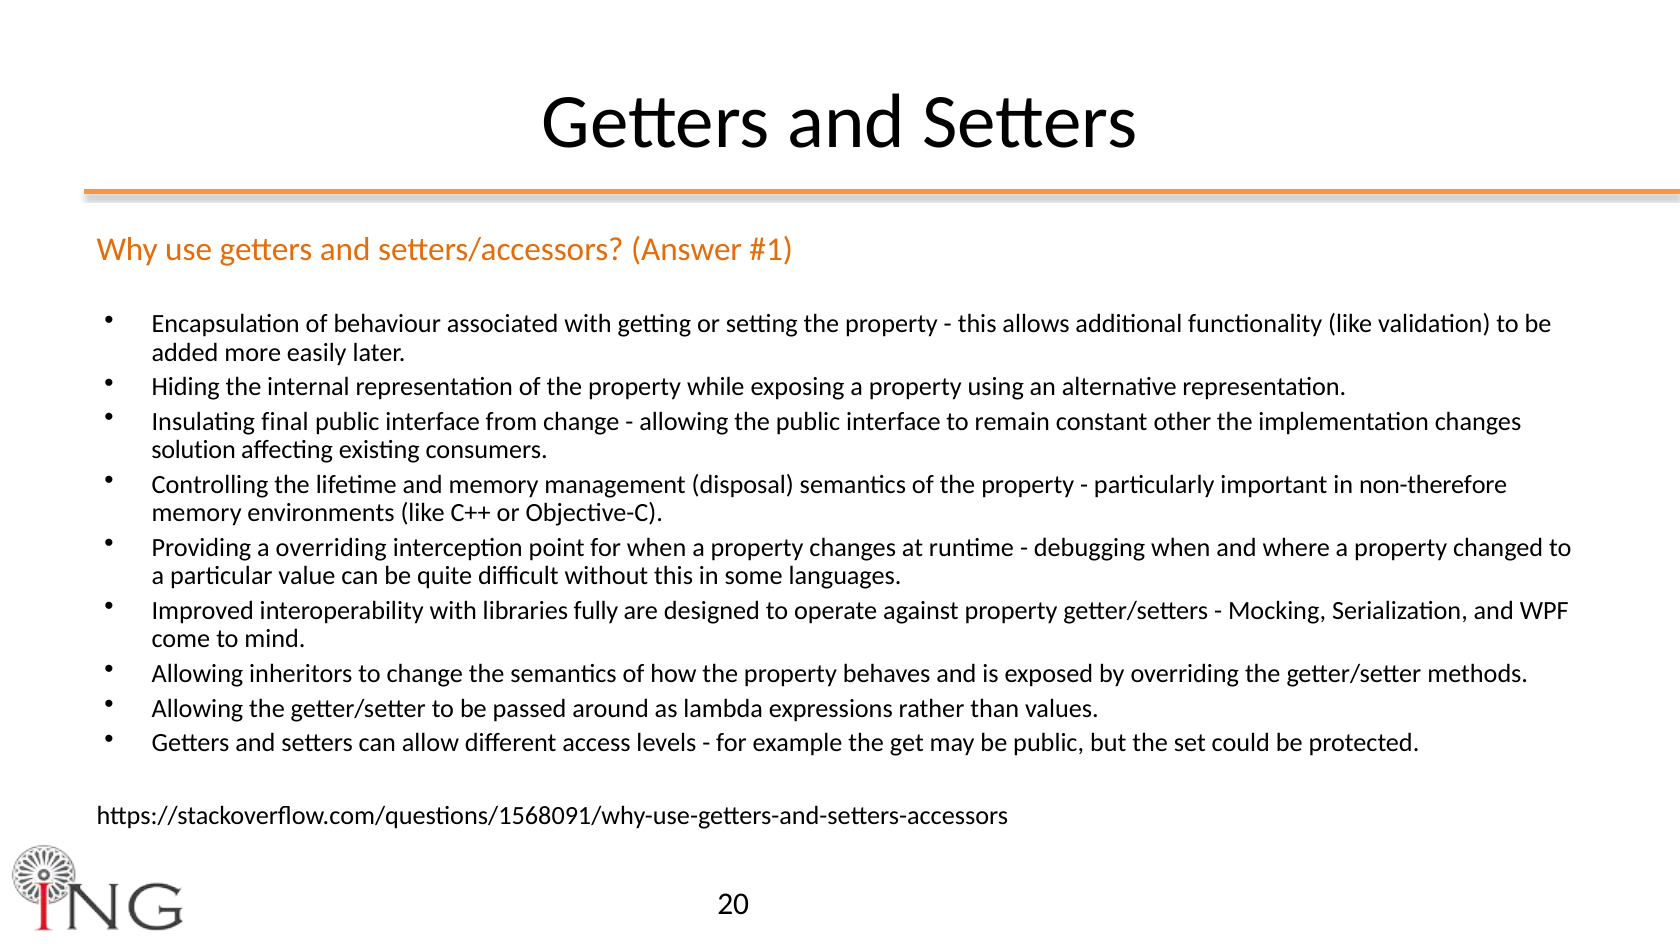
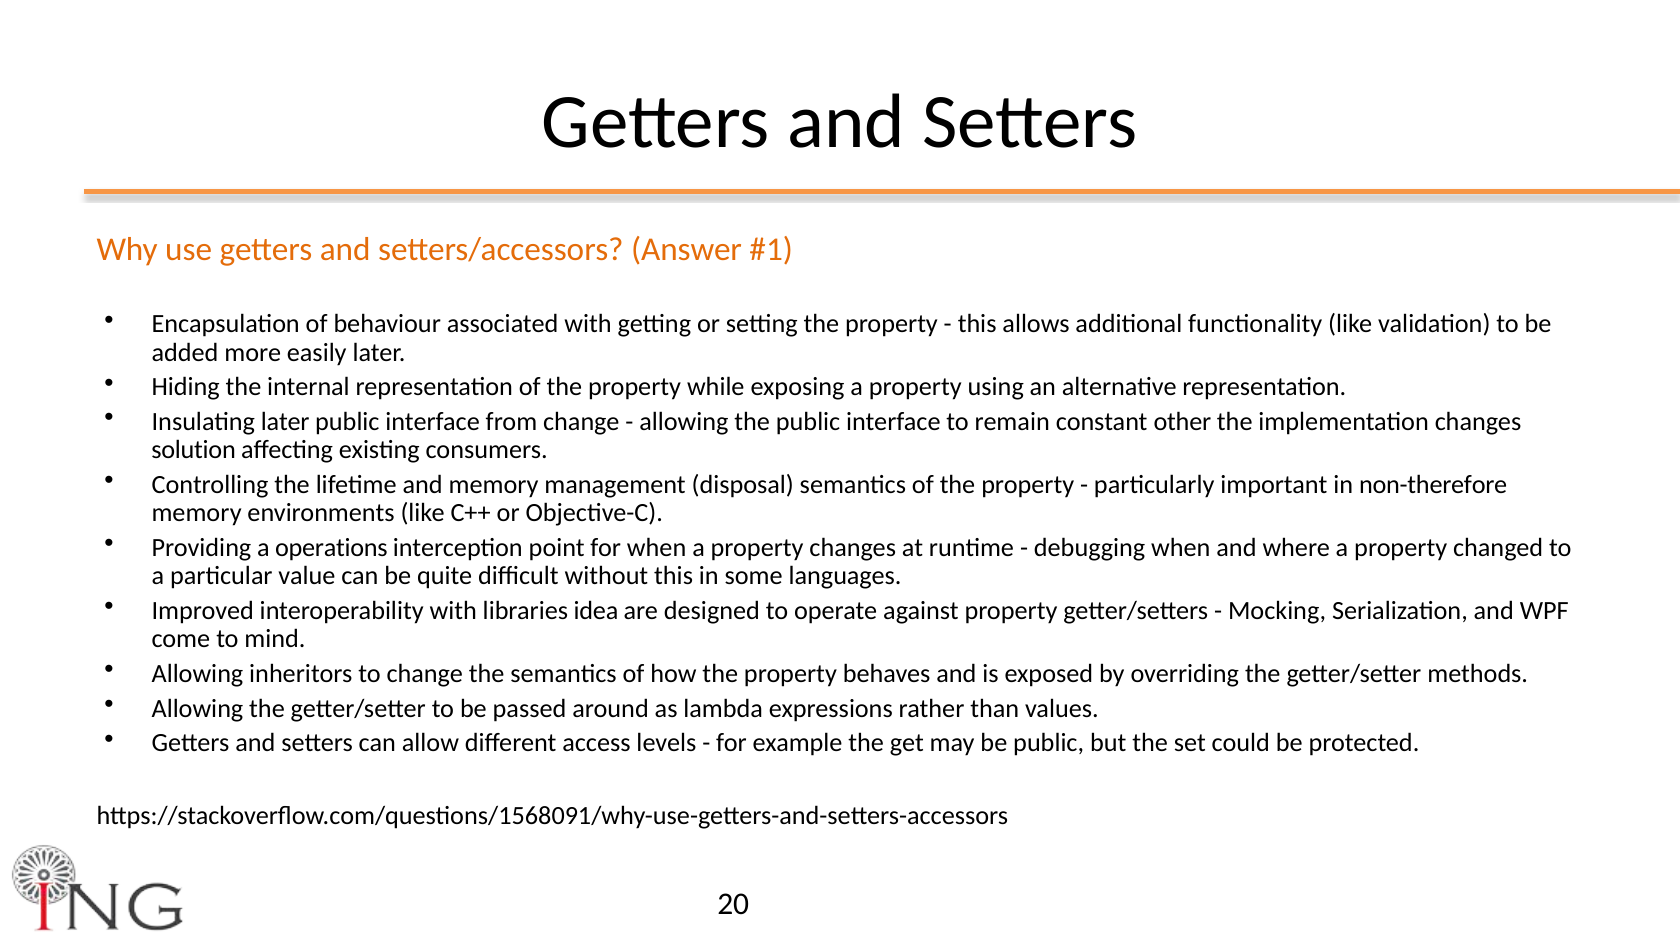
Insulating final: final -> later (285, 422)
a overriding: overriding -> operations (331, 548)
fully: fully -> idea (596, 611)
